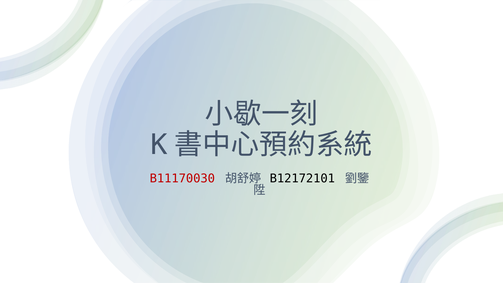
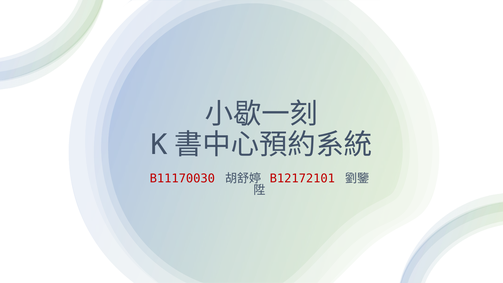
B12172101 colour: black -> red (302, 178)
